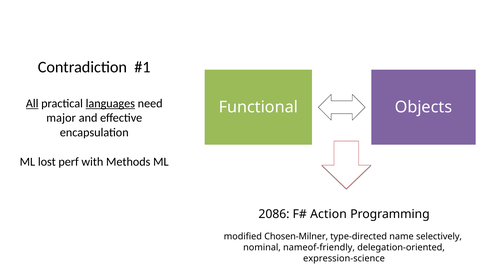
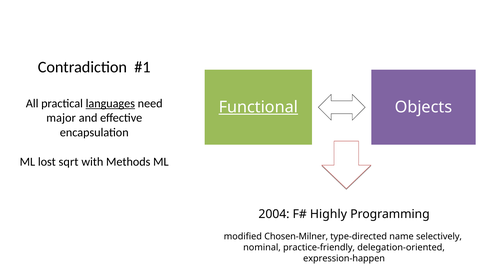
All underline: present -> none (32, 103)
Functional underline: none -> present (258, 107)
perf: perf -> sqrt (69, 161)
2086: 2086 -> 2004 (274, 214)
Action: Action -> Highly (328, 214)
nameof-friendly: nameof-friendly -> practice-friendly (319, 247)
expression-science: expression-science -> expression-happen (344, 258)
